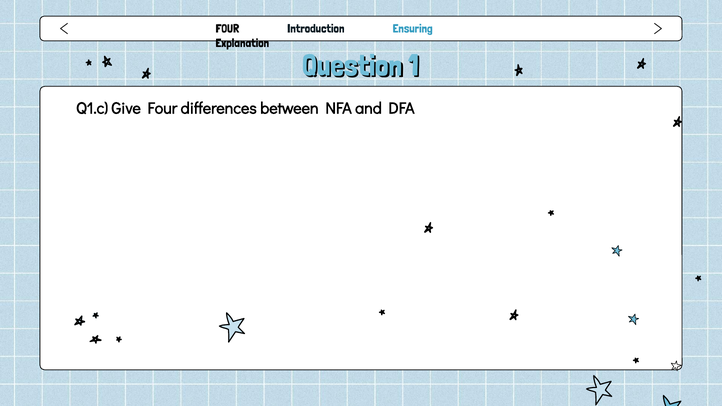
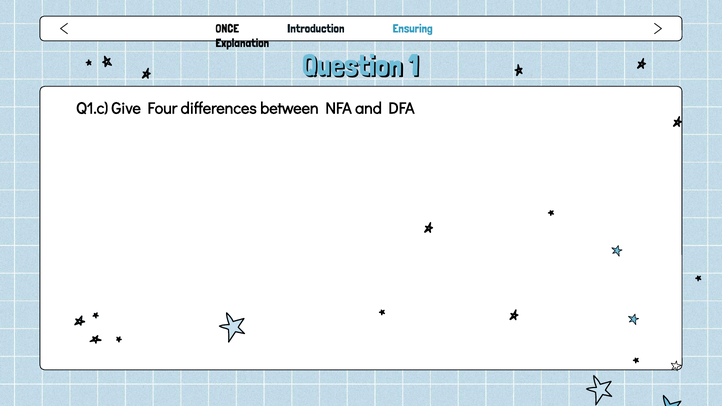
FOUR: FOUR -> ONCE (227, 29)
